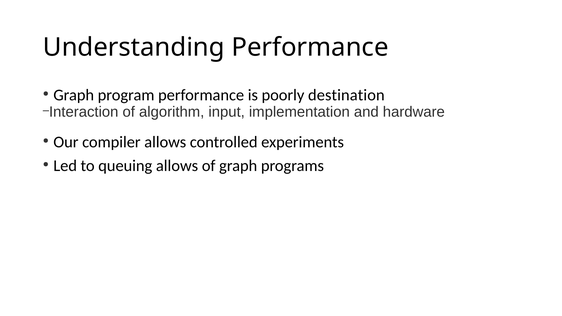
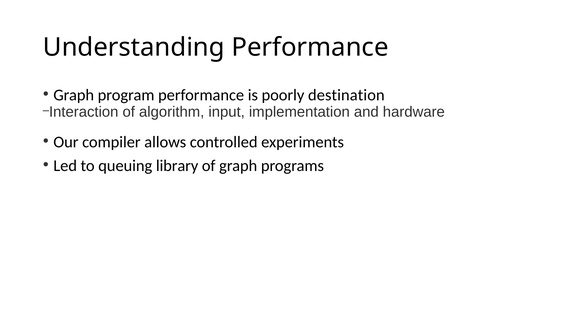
queuing allows: allows -> library (177, 166)
